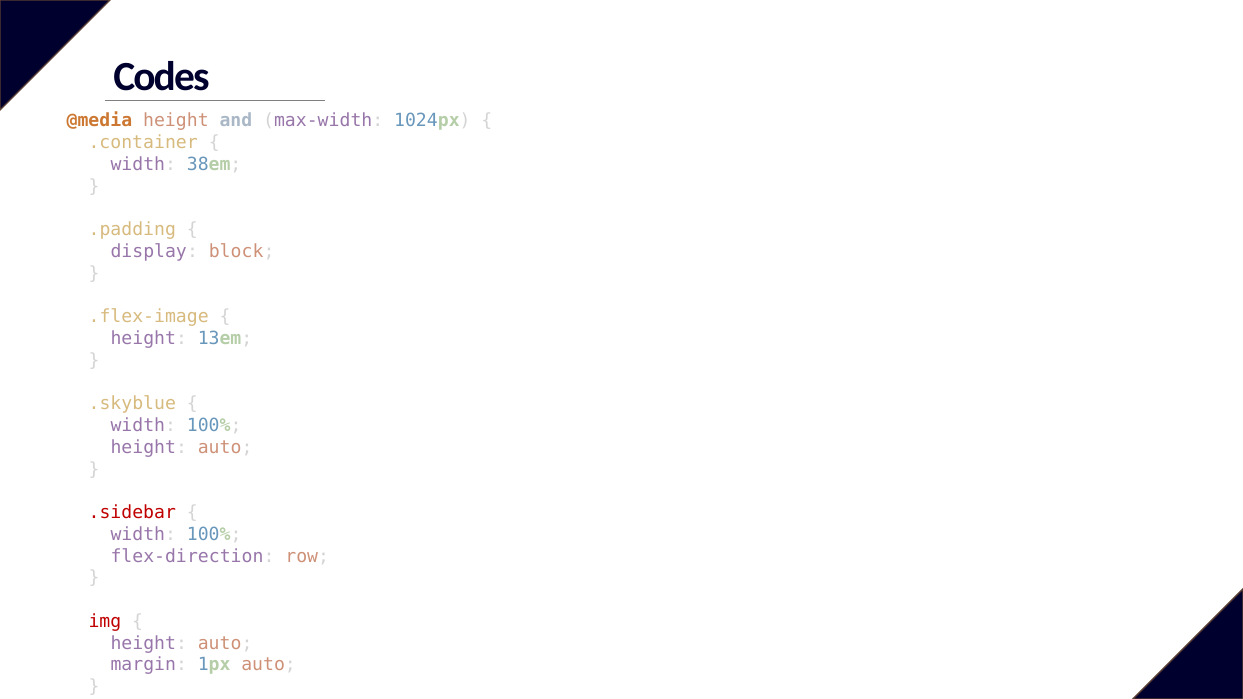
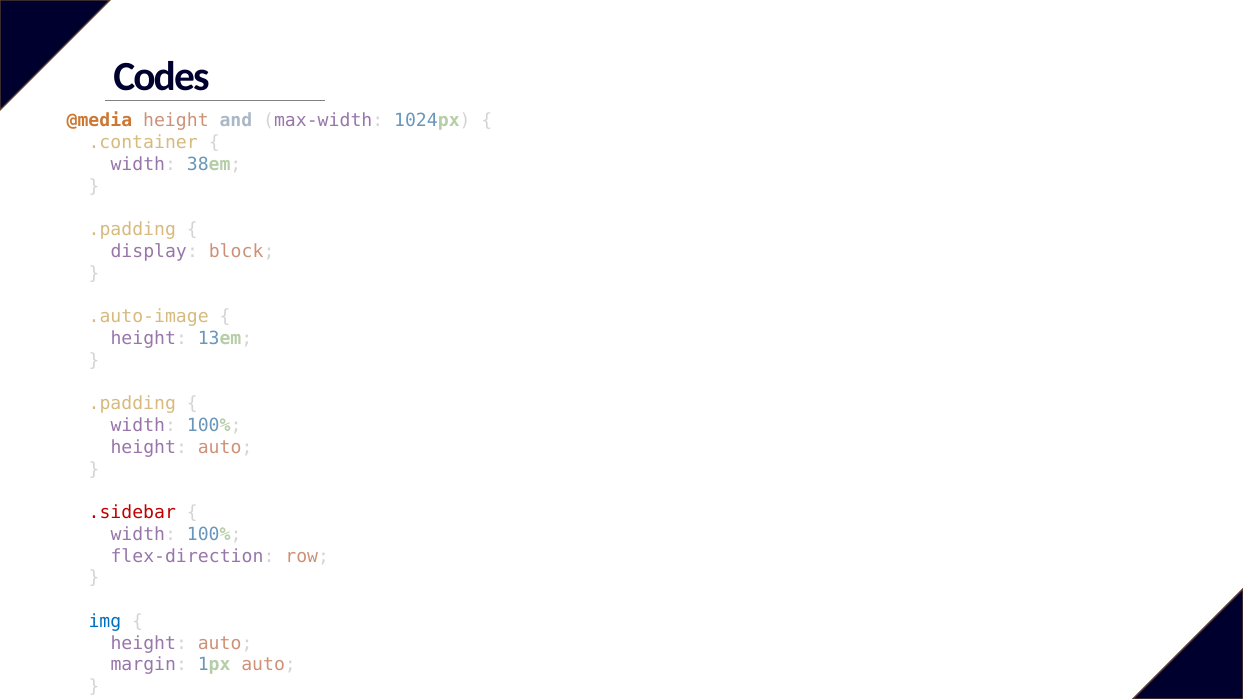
.flex-image: .flex-image -> .auto-image (149, 317)
.skyblue: .skyblue -> .padding (132, 404)
img colour: red -> blue (105, 622)
